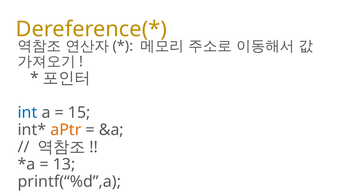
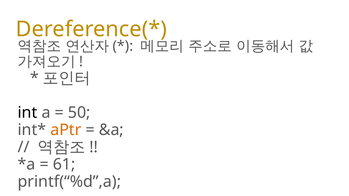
int colour: blue -> black (27, 113)
15: 15 -> 50 (79, 113)
13: 13 -> 61 (64, 165)
